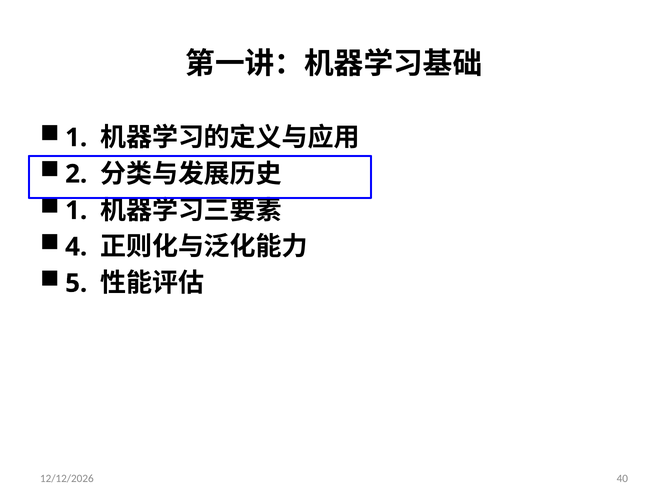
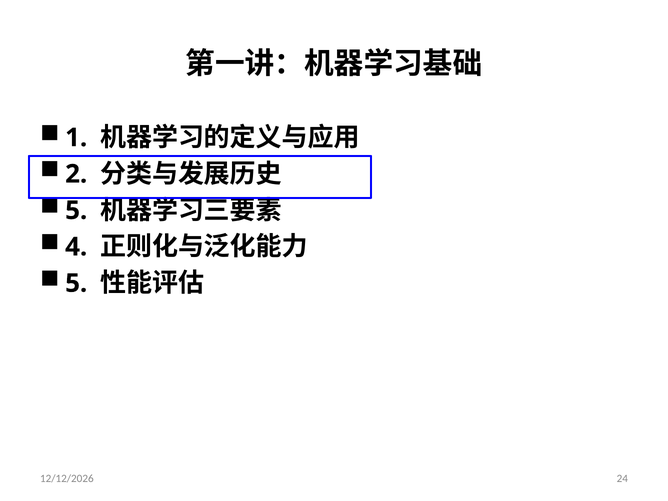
1: 1 -> 5 (76, 210)
40: 40 -> 24 (622, 478)
